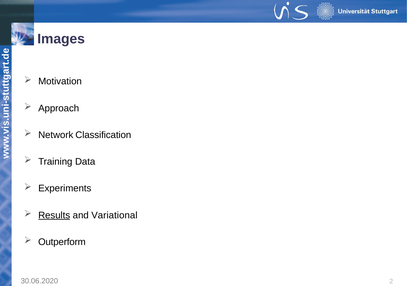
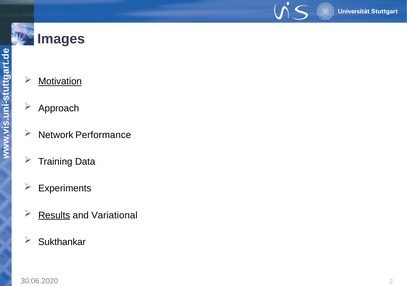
Motivation underline: none -> present (60, 82)
Classification: Classification -> Performance (103, 135)
Outperform: Outperform -> Sukthankar (62, 242)
